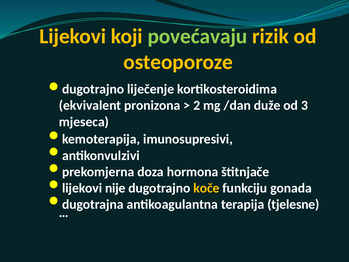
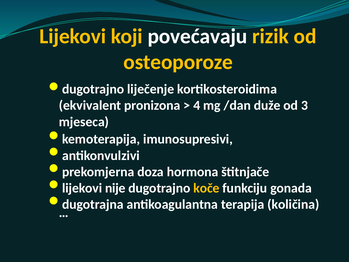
povećavaju colour: light green -> white (197, 36)
2: 2 -> 4 (197, 105)
tjelesne: tjelesne -> količina (293, 204)
